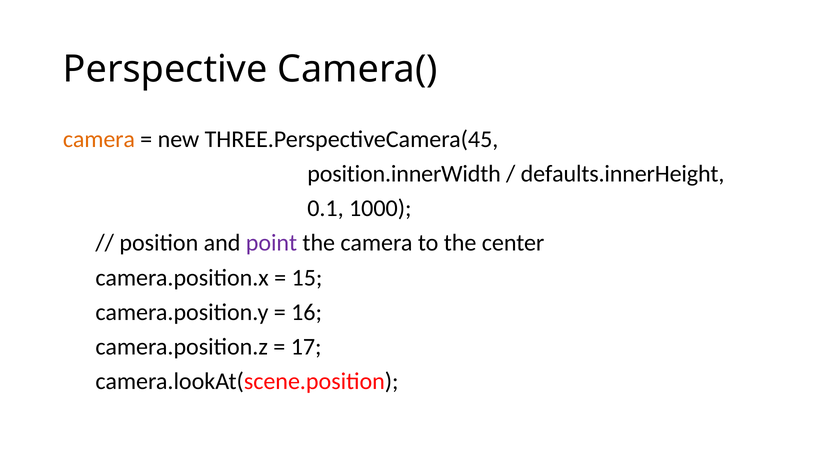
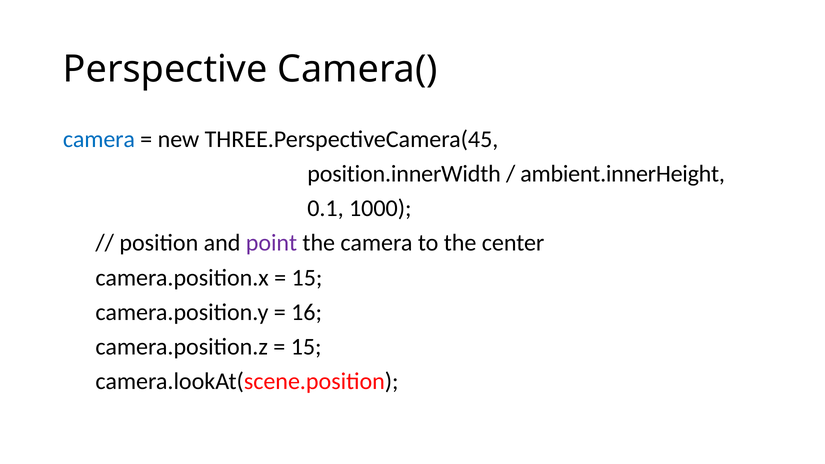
camera colour: orange -> blue (99, 139)
defaults.innerHeight: defaults.innerHeight -> ambient.innerHeight (623, 174)
17: 17 -> 15 (306, 347)
